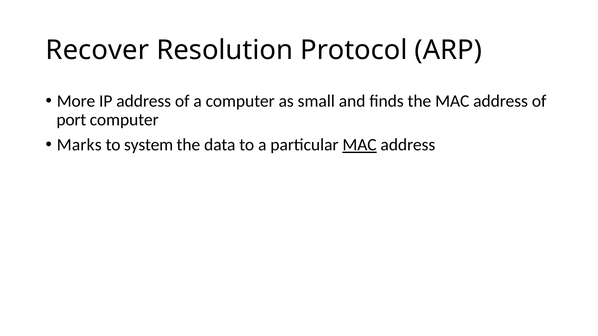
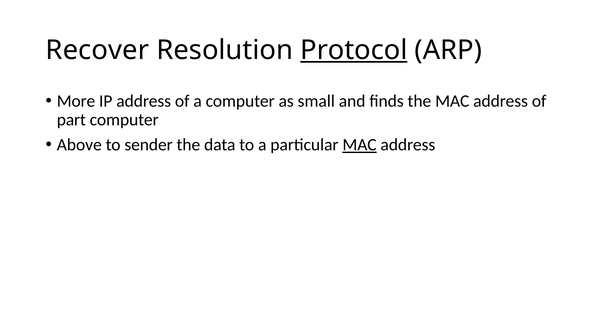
Protocol underline: none -> present (354, 50)
port: port -> part (71, 120)
Marks: Marks -> Above (79, 145)
system: system -> sender (149, 145)
